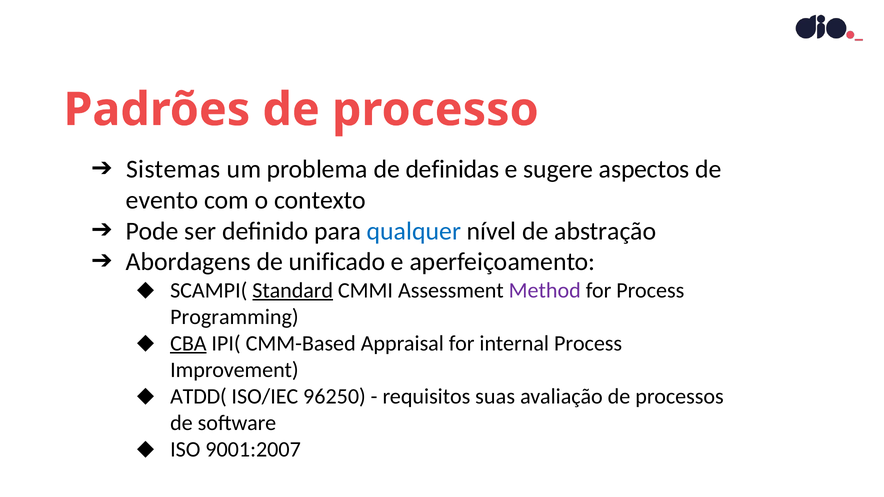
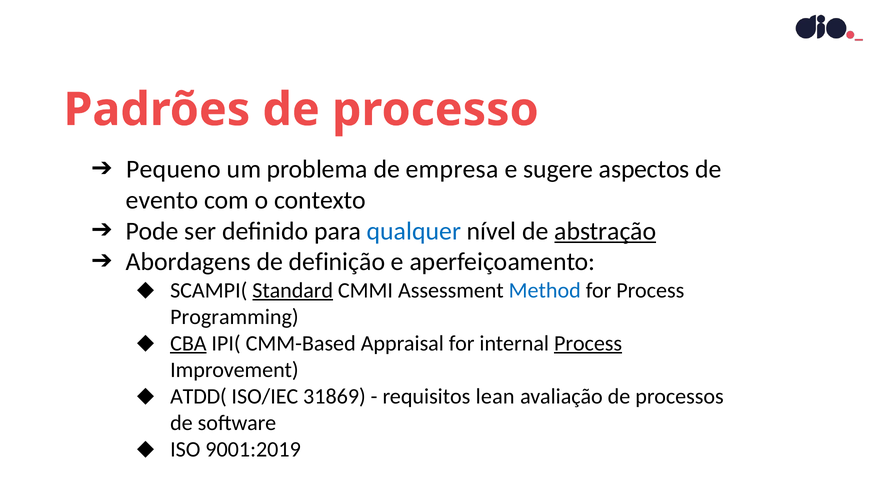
Sistemas: Sistemas -> Pequeno (173, 169)
definidas: definidas -> empresa (452, 169)
abstração underline: none -> present (605, 231)
unificado: unificado -> definição (337, 262)
Method colour: purple -> blue (545, 291)
Process underline: none -> present (588, 344)
96250: 96250 -> 31869 (334, 397)
suas: suas -> lean (495, 397)
9001:2007: 9001:2007 -> 9001:2019 (253, 450)
